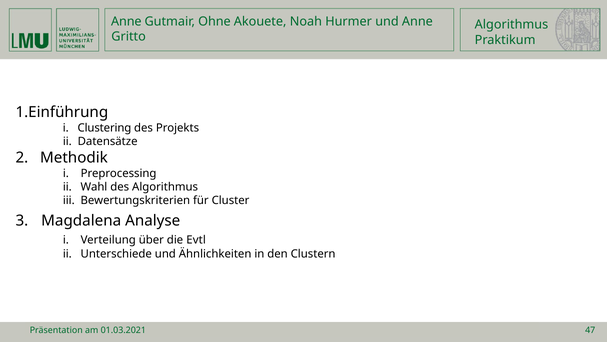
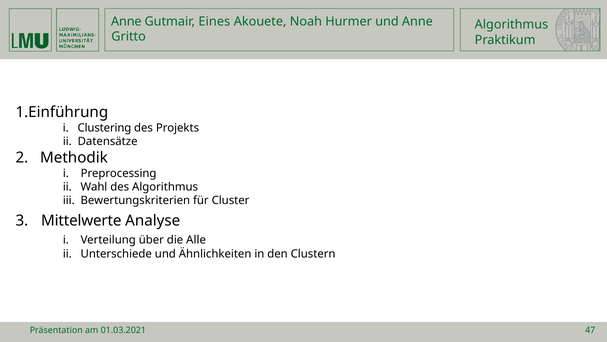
Ohne: Ohne -> Eines (214, 21)
Magdalena: Magdalena -> Mittelwerte (81, 220)
Evtl: Evtl -> Alle (196, 240)
